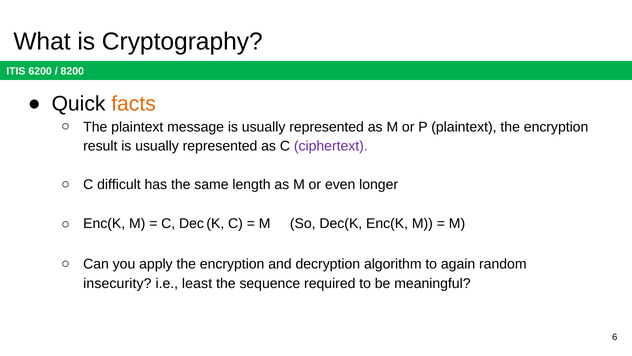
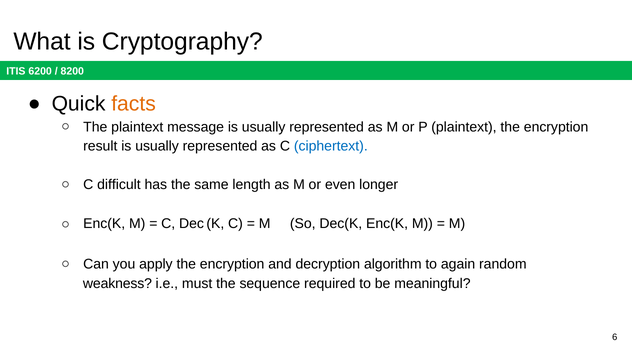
ciphertext colour: purple -> blue (331, 146)
insecurity: insecurity -> weakness (118, 283)
least: least -> must (197, 283)
